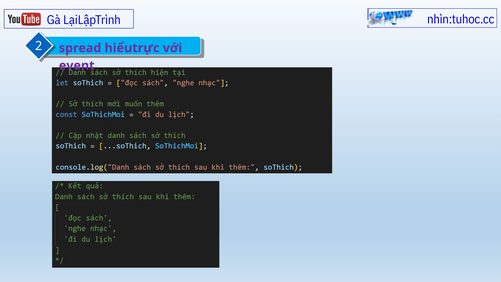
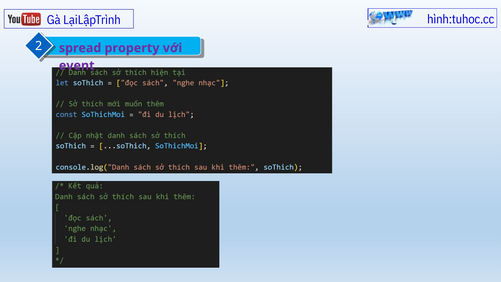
nhìn:tuhoc.cc: nhìn:tuhoc.cc -> hình:tuhoc.cc (461, 19)
hiểutrực: hiểutrực -> property (132, 48)
